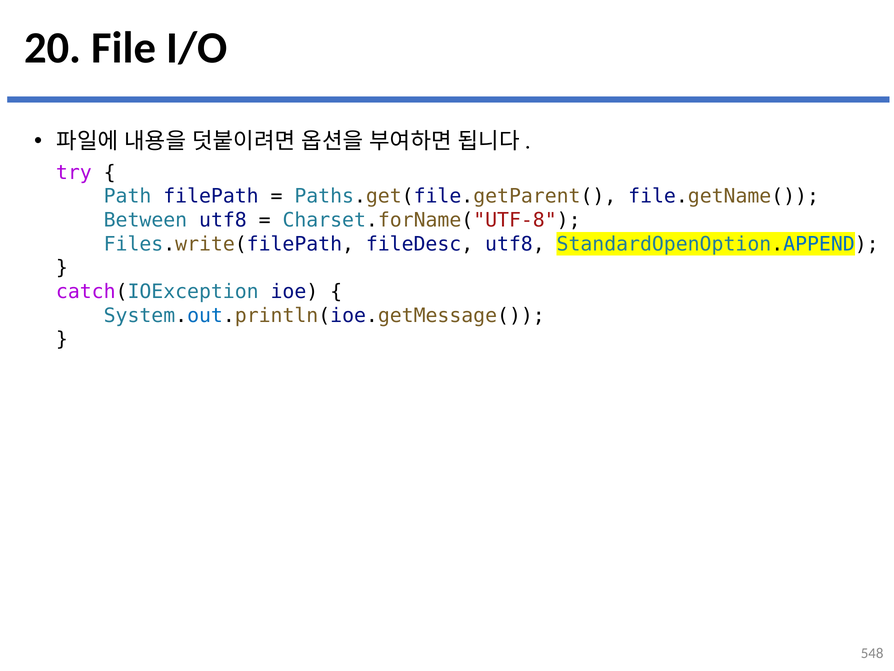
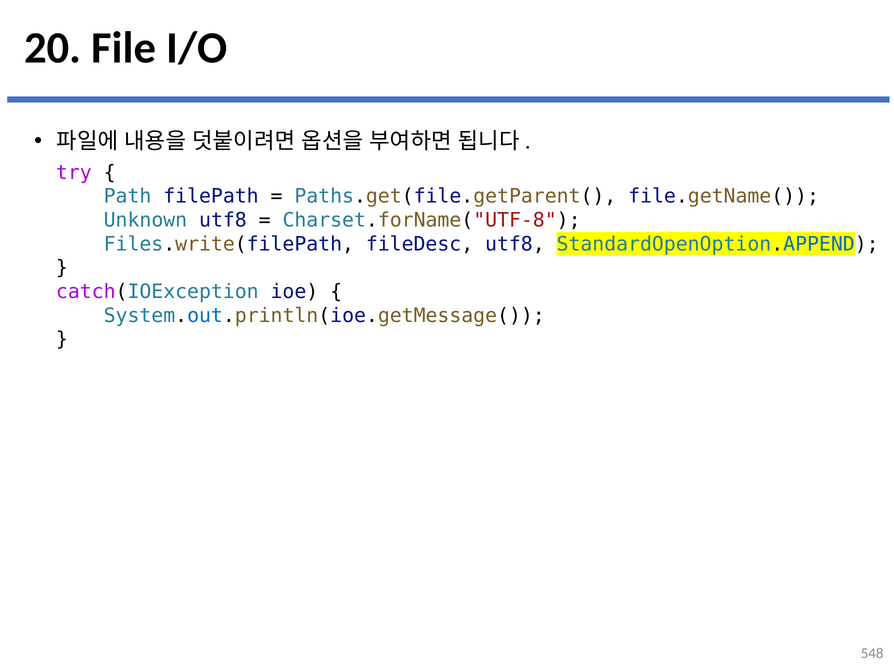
Between: Between -> Unknown (145, 220)
